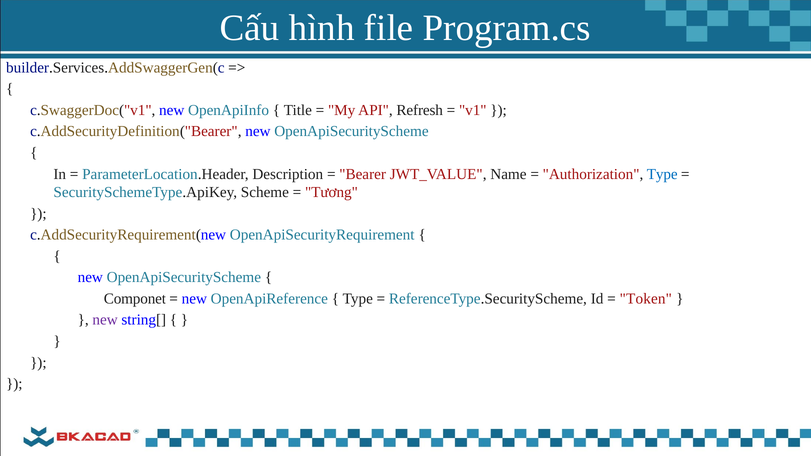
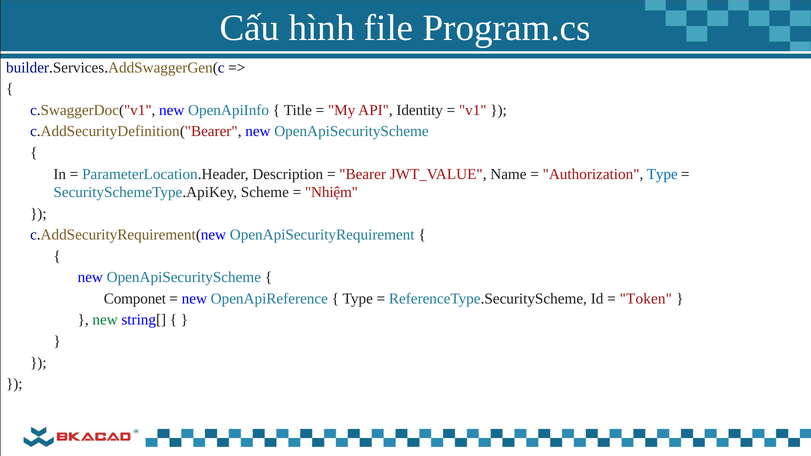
Refresh: Refresh -> Identity (420, 110)
Tương: Tương -> Nhiệm (331, 192)
new colour: purple -> green (105, 320)
